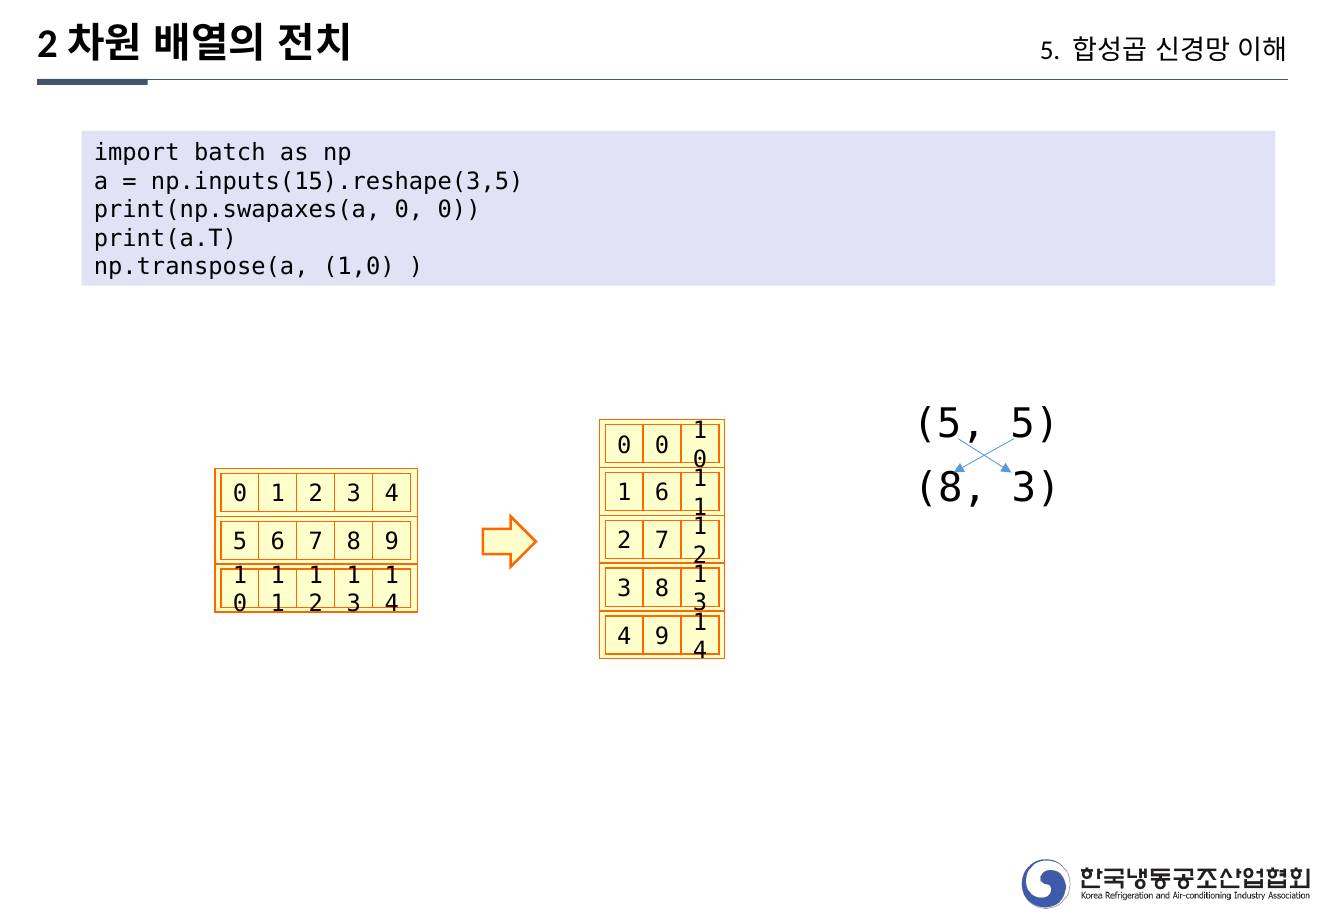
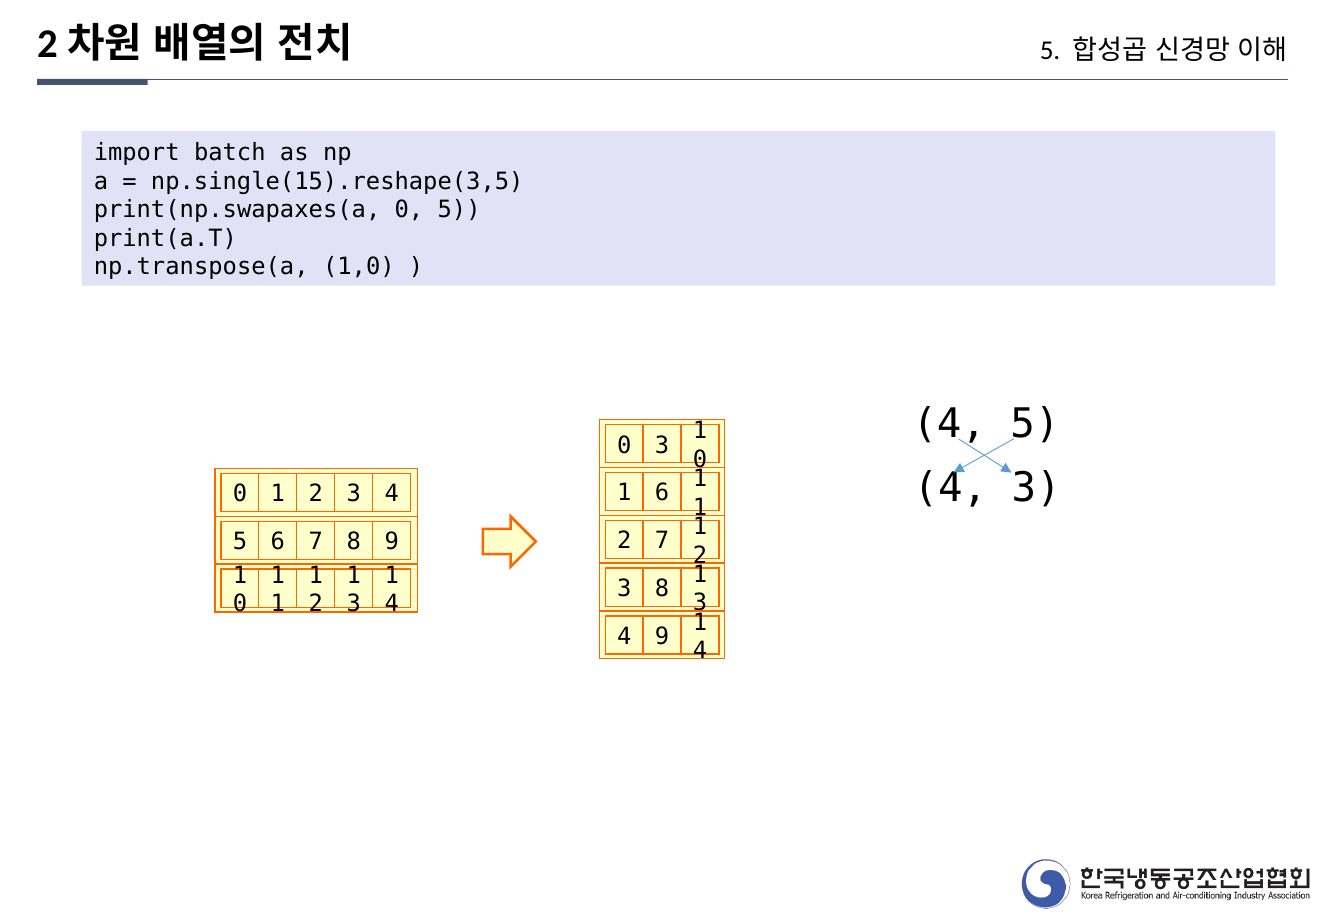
np.inputs(15).reshape(3,5: np.inputs(15).reshape(3,5 -> np.single(15).reshape(3,5 (337, 181)
print(np.swapaxes(a 0 0: 0 -> 5 (459, 210)
5: 5 -> 4 (949, 424)
0: 0 -> 3 (662, 445)
8: 8 -> 4 (950, 488)
